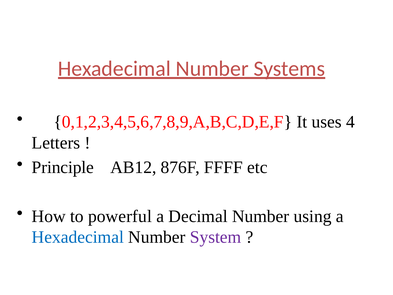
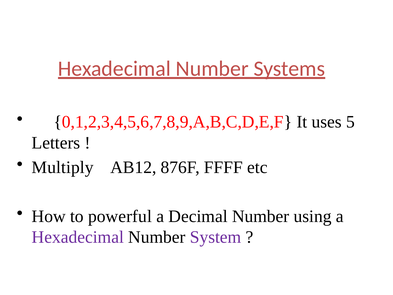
4: 4 -> 5 (350, 122)
Principle: Principle -> Multiply (63, 167)
Hexadecimal colour: blue -> purple (78, 237)
